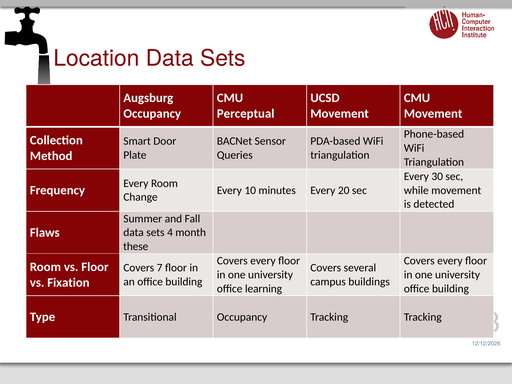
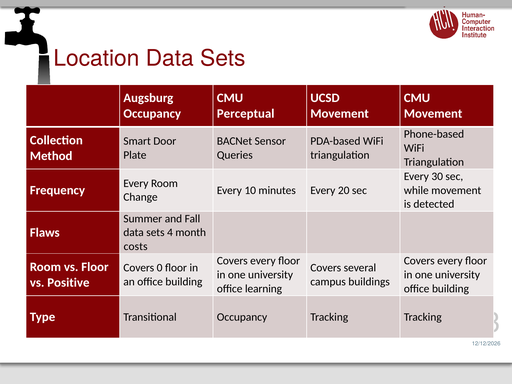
these: these -> costs (136, 246)
7: 7 -> 0 (160, 268)
Fixation: Fixation -> Positive (68, 283)
